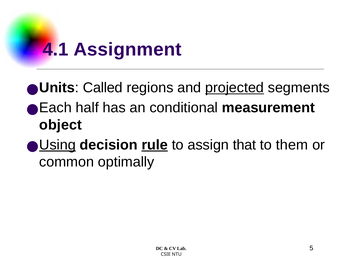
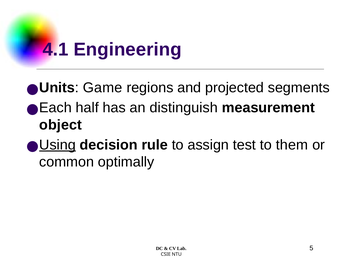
Assignment: Assignment -> Engineering (128, 50)
Called: Called -> Game (103, 88)
projected underline: present -> none (235, 88)
conditional: conditional -> distinguish (184, 108)
rule underline: present -> none (155, 145)
that: that -> test (244, 145)
